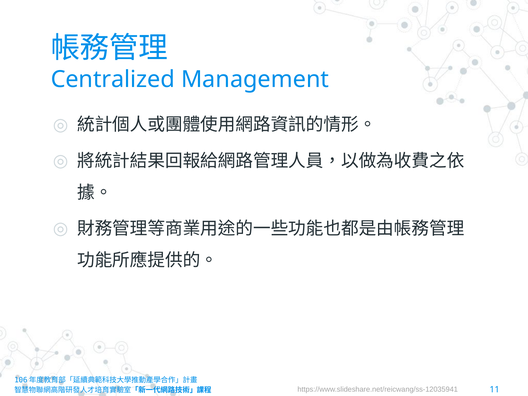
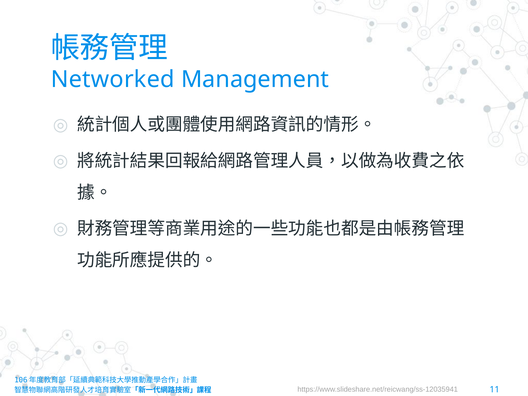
Centralized: Centralized -> Networked (113, 79)
